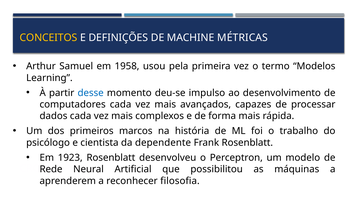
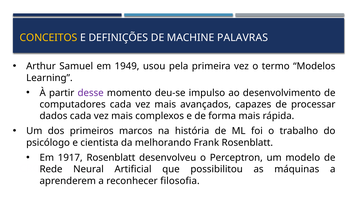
MÉTRICAS: MÉTRICAS -> PALAVRAS (243, 38)
1958: 1958 -> 1949 (127, 66)
desse colour: blue -> purple (91, 93)
dependente: dependente -> melhorando (163, 142)
1923: 1923 -> 1917 (70, 157)
